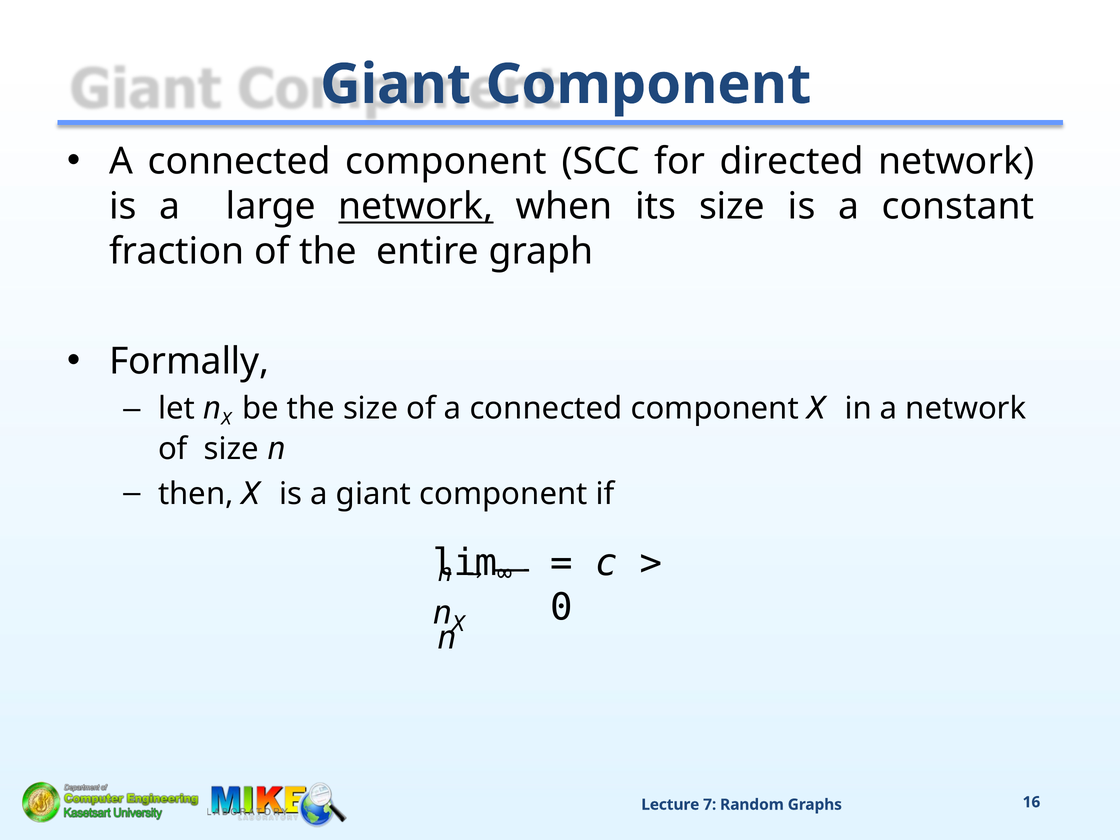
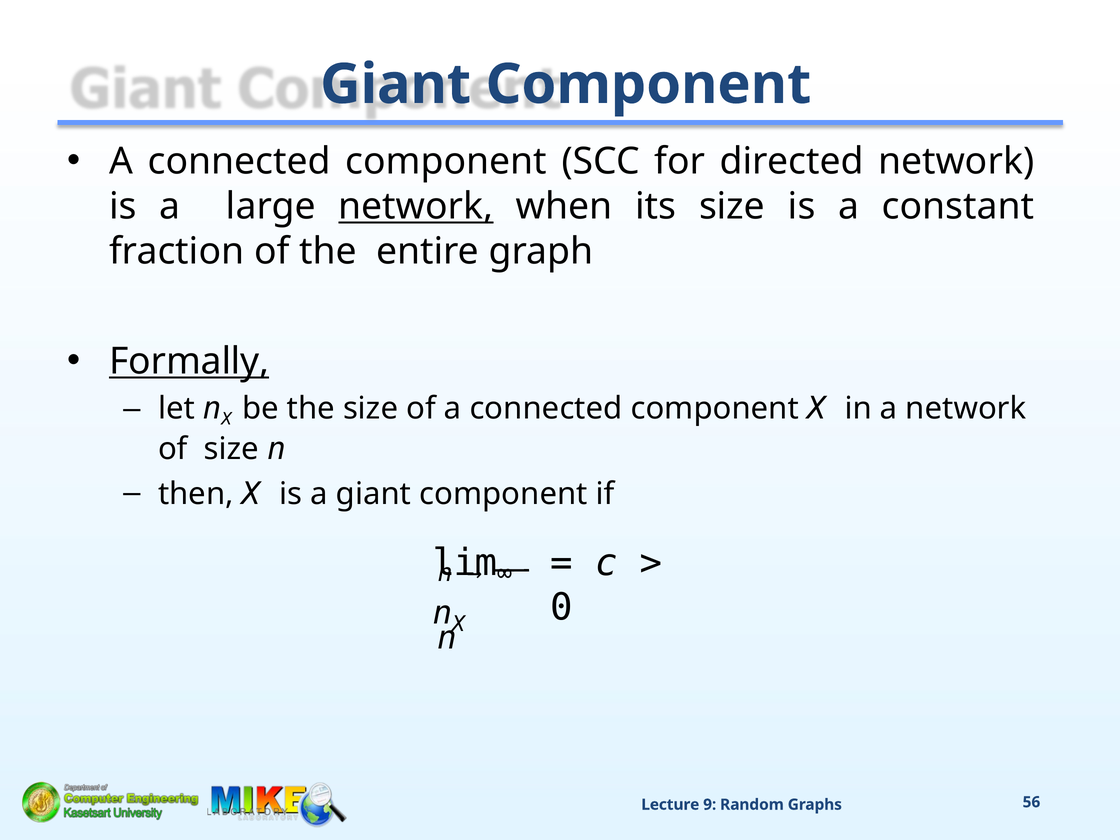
Formally underline: none -> present (189, 361)
7: 7 -> 9 (710, 805)
16: 16 -> 56 (1031, 802)
